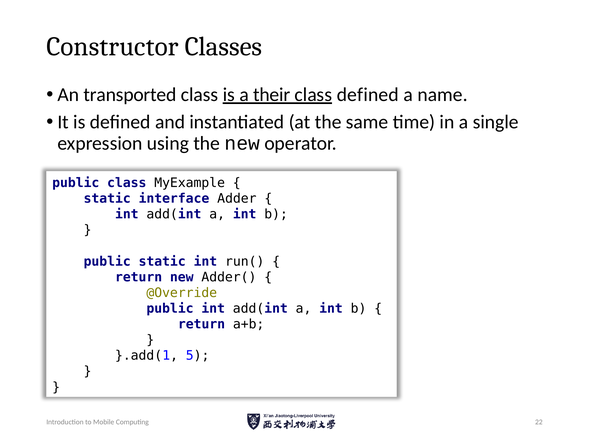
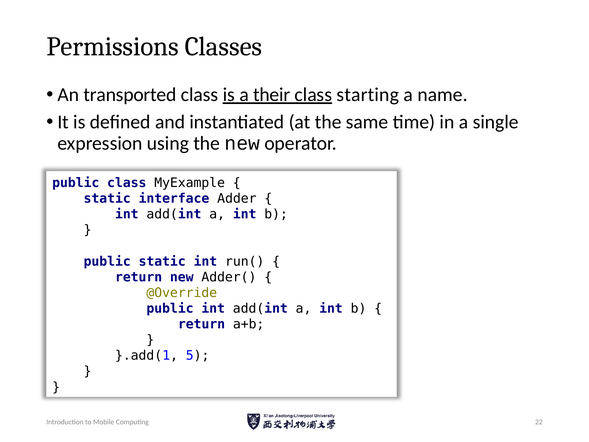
Constructor: Constructor -> Permissions (113, 47)
class defined: defined -> starting (368, 95)
